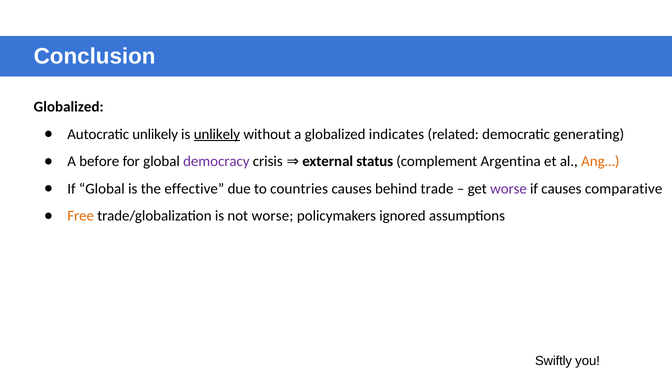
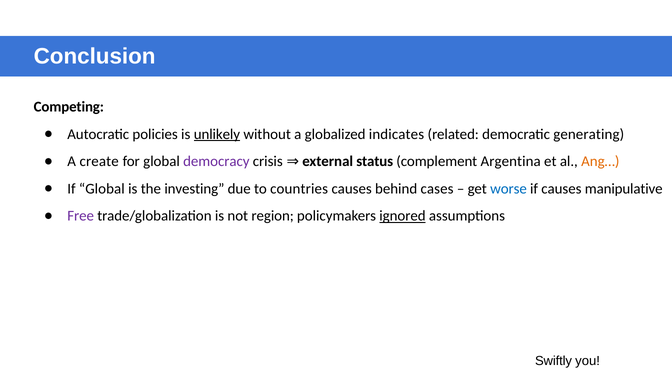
Globalized: Globalized -> Competing (69, 107)
Autocratic unlikely: unlikely -> policies (155, 134)
before: before -> create (99, 161)
effective: effective -> investing (194, 189)
trade: trade -> cases (437, 189)
worse colour: purple -> blue (509, 189)
comparative: comparative -> manipulative (624, 189)
Free colour: orange -> purple (81, 216)
not worse: worse -> region (273, 216)
ignored underline: none -> present (402, 216)
